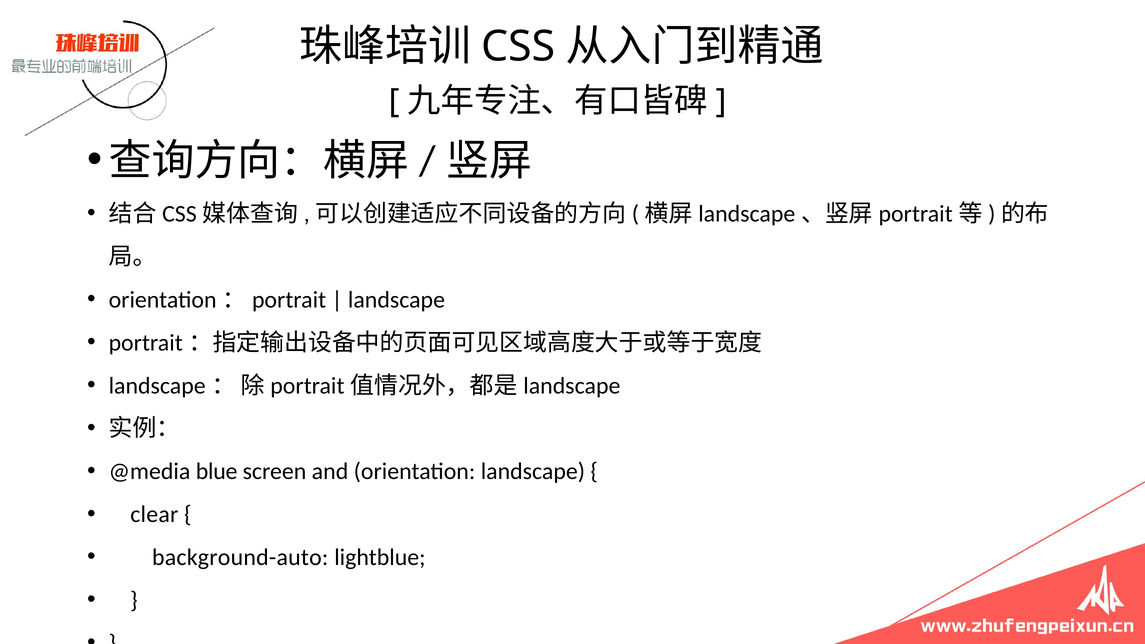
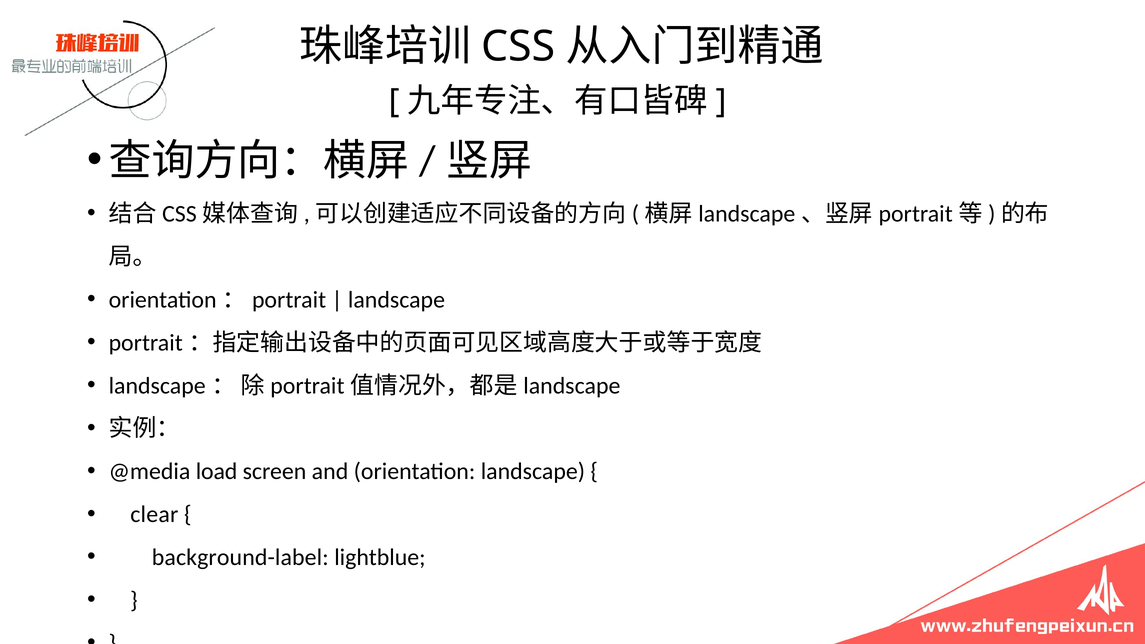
blue: blue -> load (217, 472)
background-auto: background-auto -> background-label (240, 557)
